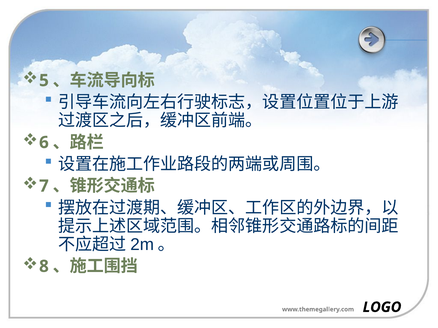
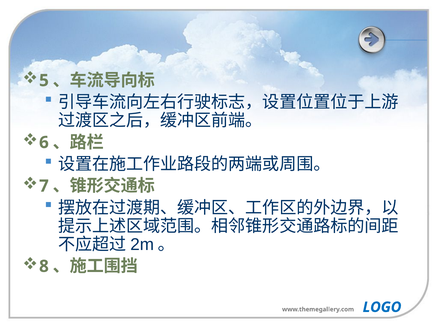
LOGO colour: black -> blue (382, 308)
